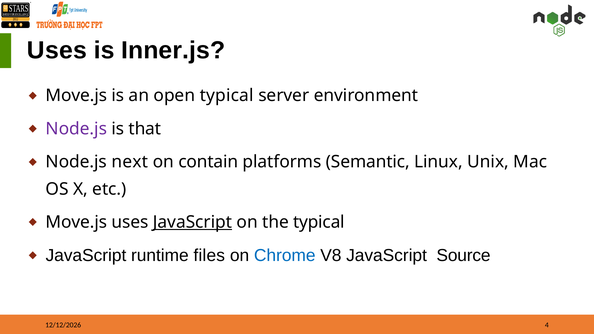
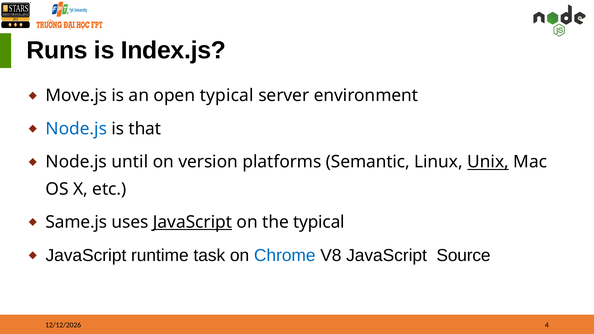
Uses: Uses -> Runs (57, 50)
Inner.js: Inner.js -> Index.js (173, 50)
Node.js colour: purple -> blue (76, 129)
next: next -> until (130, 162)
contain: contain -> version (208, 162)
Unix underline: none -> present (488, 162)
Move.js: Move.js -> Same.js (76, 222)
files: files -> task (209, 255)
